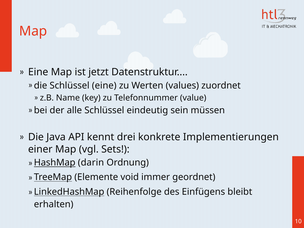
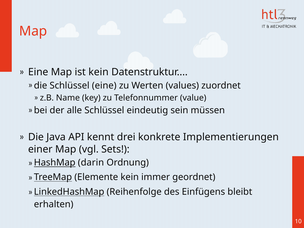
ist jetzt: jetzt -> kein (99, 72)
Elemente void: void -> kein (130, 177)
